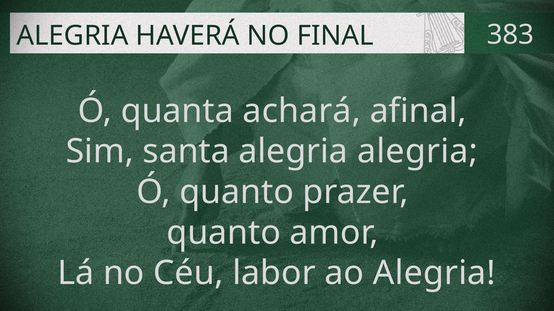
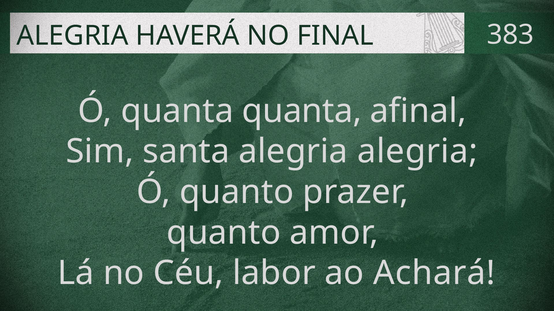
quanta achará: achará -> quanta (302, 111)
ao Alegria: Alegria -> Achará (434, 274)
